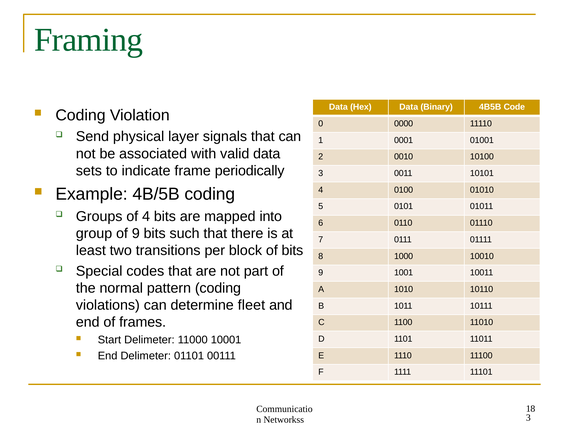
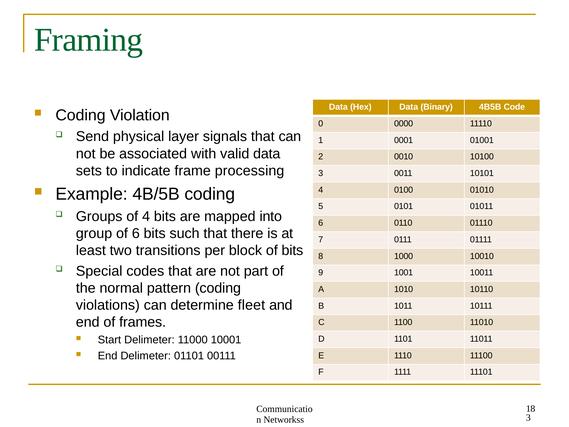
periodically: periodically -> processing (250, 171)
of 9: 9 -> 6 (136, 233)
